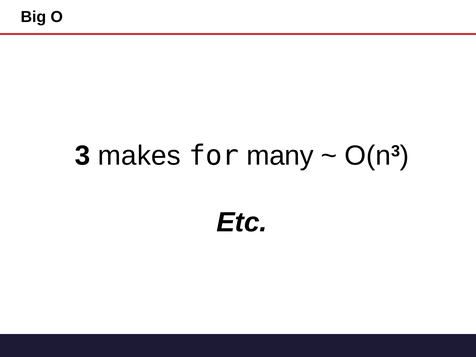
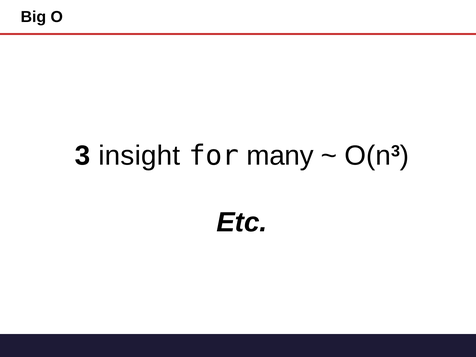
makes: makes -> insight (139, 156)
